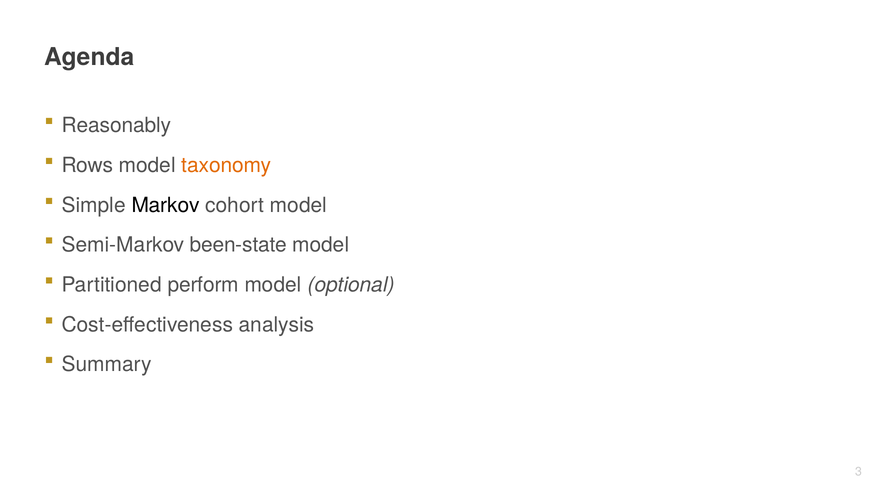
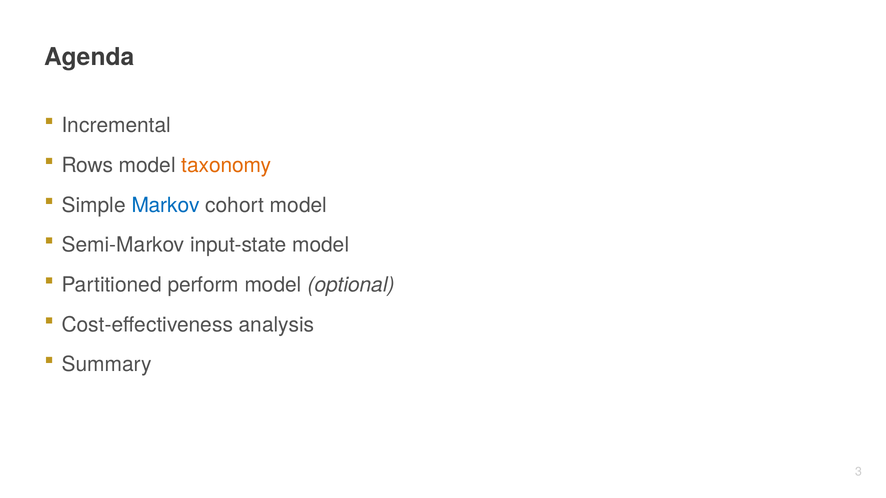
Reasonably: Reasonably -> Incremental (116, 126)
Markov colour: black -> blue (166, 205)
been-state: been-state -> input-state (238, 245)
